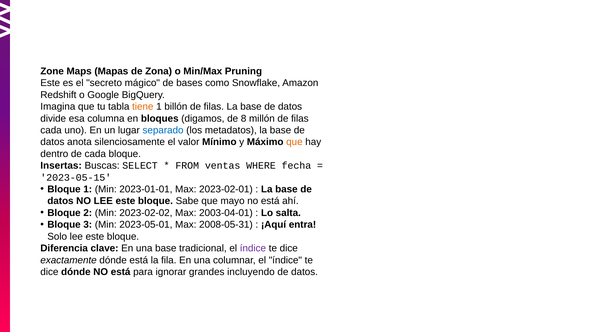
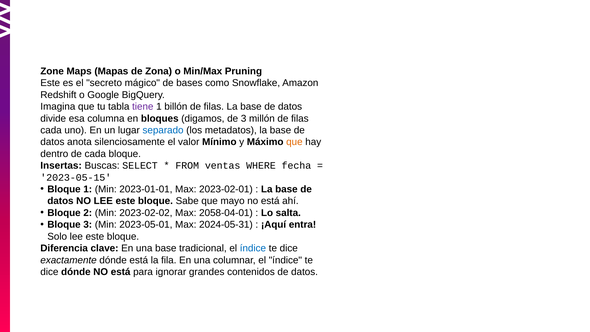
tiene colour: orange -> purple (143, 107)
de 8: 8 -> 3 (244, 118)
2003-04-01: 2003-04-01 -> 2058-04-01 (226, 213)
2008-05-31: 2008-05-31 -> 2024-05-31 (226, 225)
índice colour: purple -> blue (253, 248)
incluyendo: incluyendo -> contenidos (251, 272)
